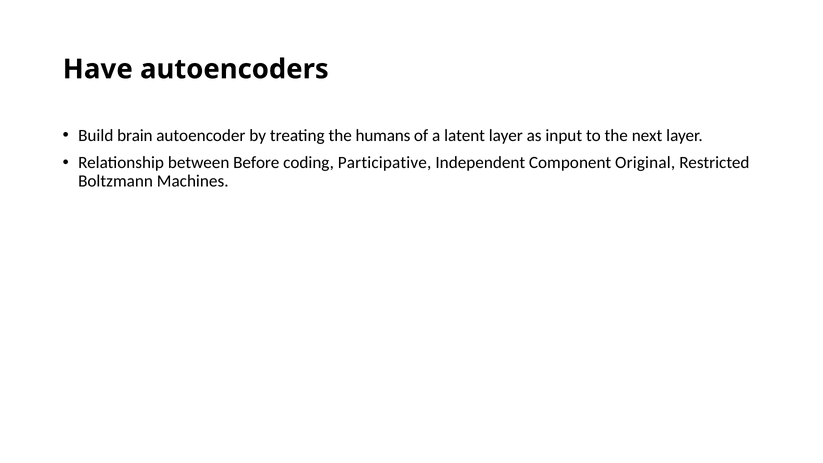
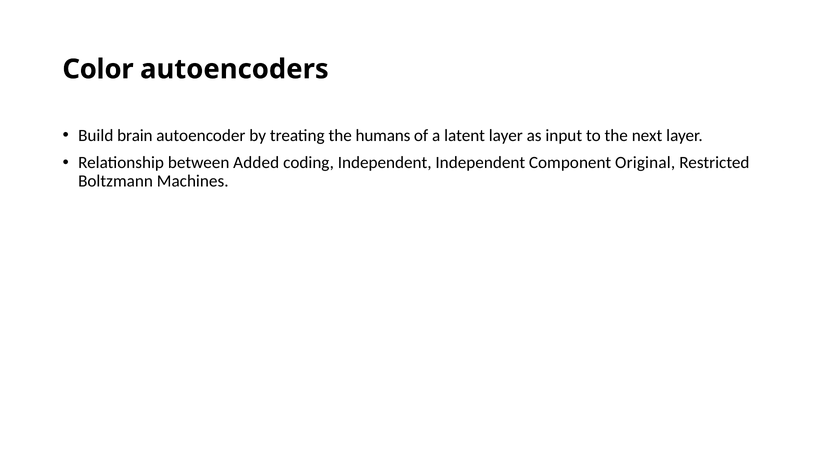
Have: Have -> Color (98, 69)
Before: Before -> Added (256, 163)
coding Participative: Participative -> Independent (385, 163)
